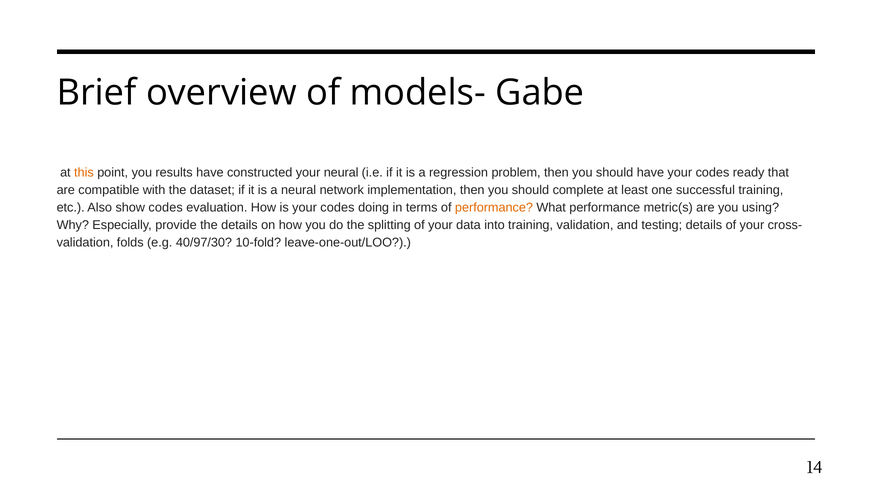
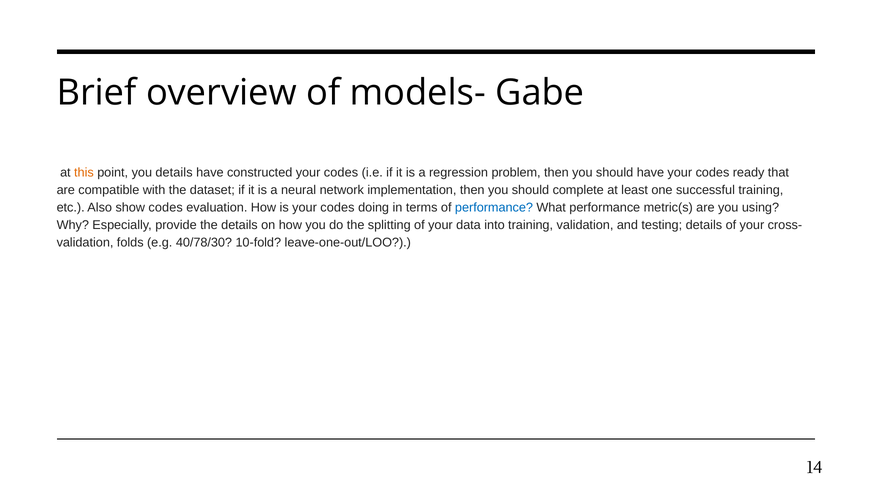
you results: results -> details (174, 173)
constructed your neural: neural -> codes (341, 173)
performance colour: orange -> blue (494, 208)
40/97/30: 40/97/30 -> 40/78/30 (204, 243)
